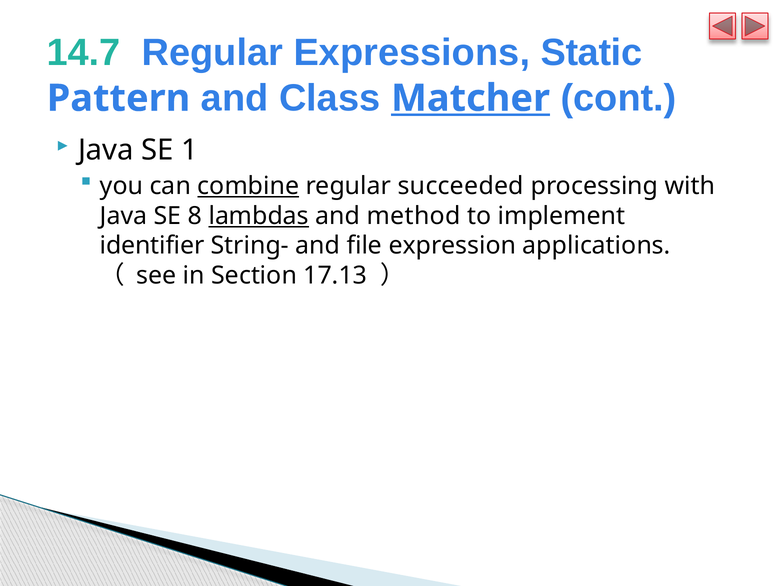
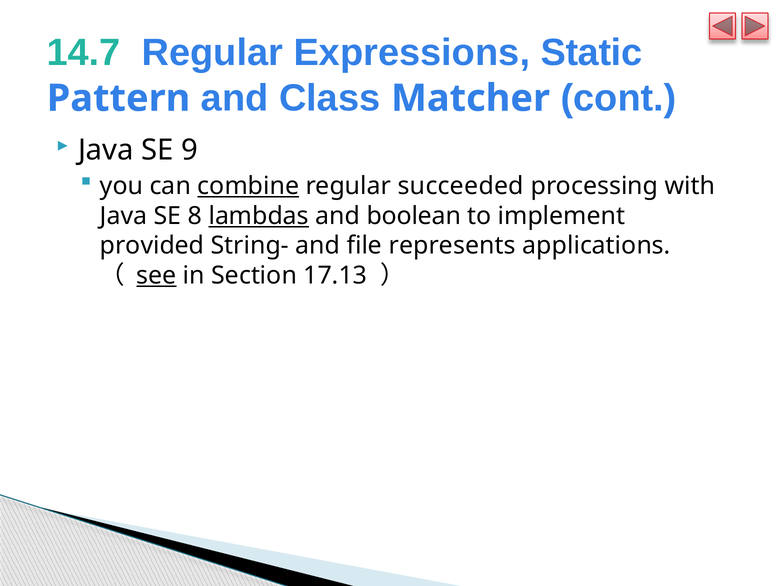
Matcher underline: present -> none (471, 98)
1: 1 -> 9 (190, 150)
method: method -> boolean (414, 216)
identifier: identifier -> provided (152, 246)
expression: expression -> represents (452, 246)
see underline: none -> present (156, 276)
